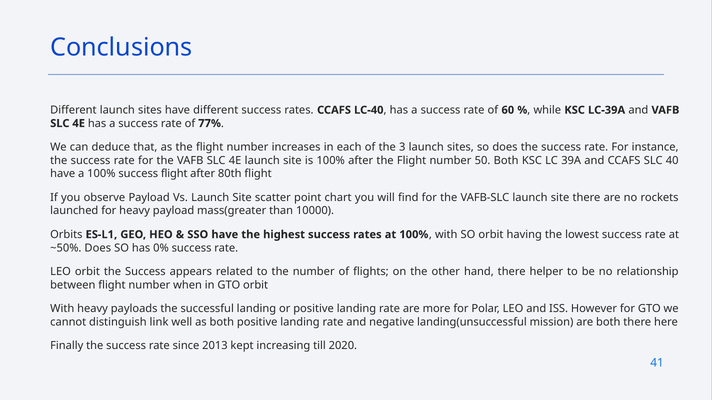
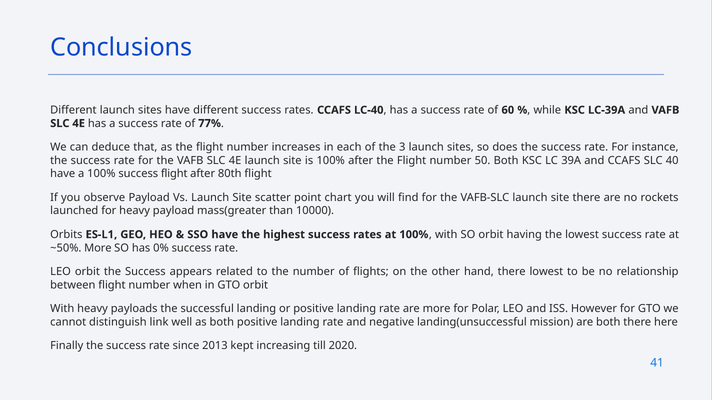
~50% Does: Does -> More (98, 248)
there helper: helper -> lowest (546, 272)
